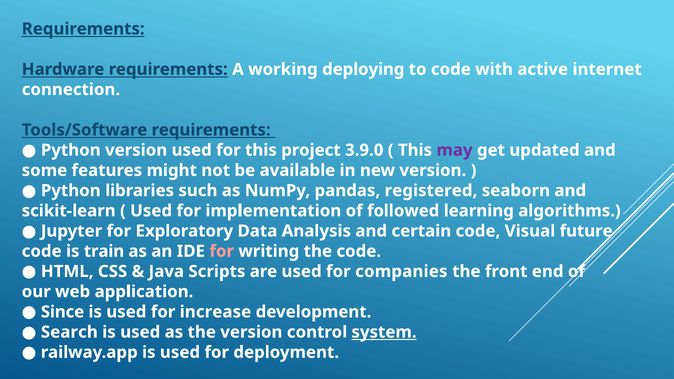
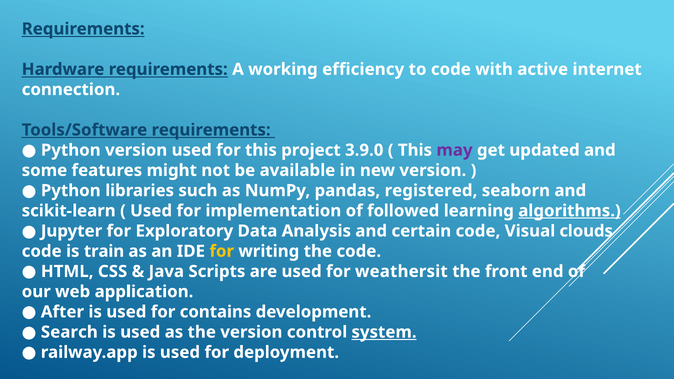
deploying: deploying -> efficiency (363, 69)
algorithms underline: none -> present (569, 211)
future: future -> clouds (586, 231)
for colour: pink -> yellow (222, 251)
companies: companies -> weathersit (401, 272)
Since: Since -> After (62, 312)
increase: increase -> contains (216, 312)
